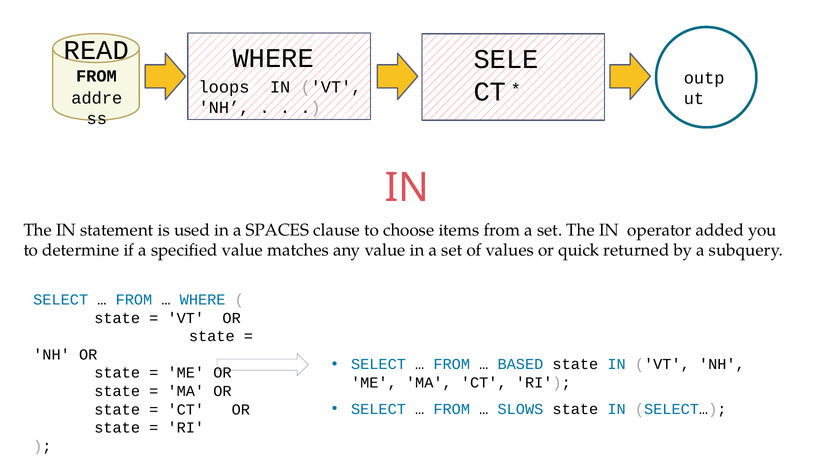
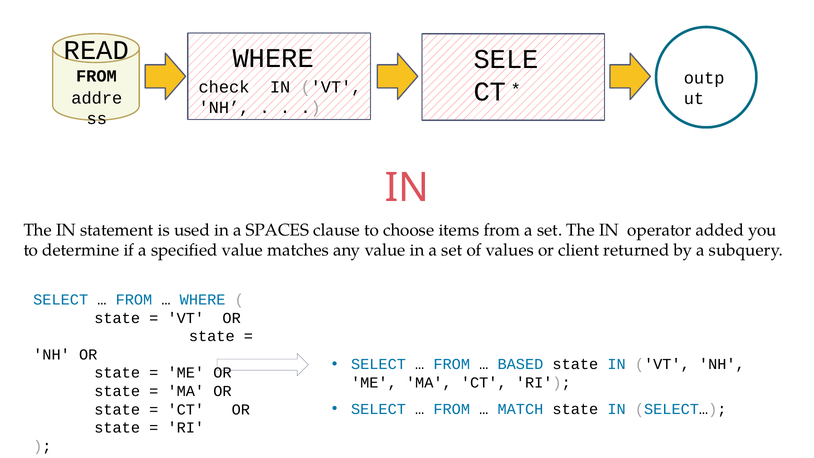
loops: loops -> check (224, 87)
quick: quick -> client (579, 250)
SLOWS: SLOWS -> MATCH (520, 409)
